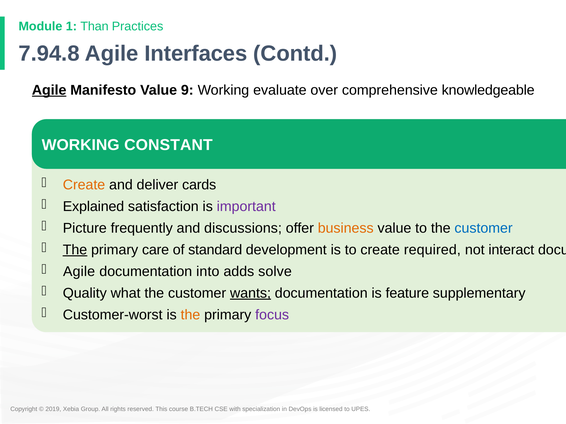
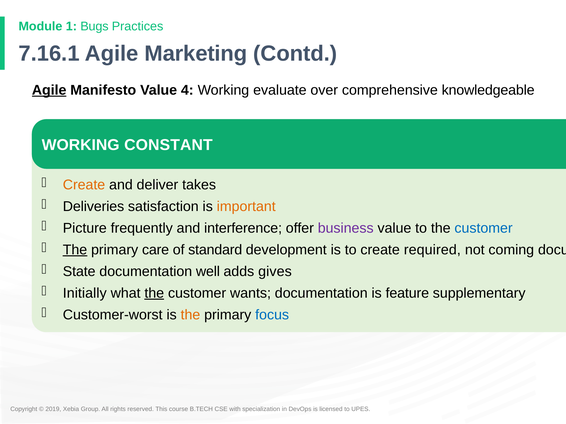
Than: Than -> Bugs (94, 26)
7.94.8: 7.94.8 -> 7.16.1 (49, 54)
Interfaces: Interfaces -> Marketing (196, 54)
9: 9 -> 4 (187, 90)
cards: cards -> takes (199, 185)
Explained: Explained -> Deliveries (94, 207)
important colour: purple -> orange (246, 207)
discussions: discussions -> interference (243, 228)
business colour: orange -> purple (346, 228)
interact: interact -> coming (511, 250)
Agile: Agile -> State (79, 272)
into: into -> well (208, 272)
solve: solve -> gives (275, 272)
Quality: Quality -> Initially (85, 293)
the underline: none -> present (154, 293)
wants underline: present -> none (250, 293)
focus colour: purple -> blue (272, 315)
